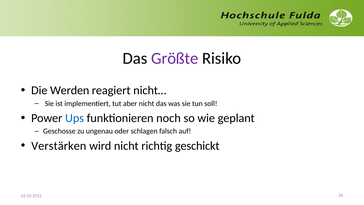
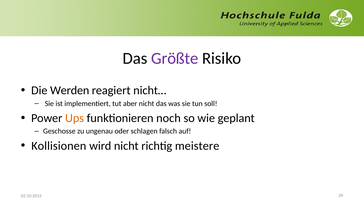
Ups colour: blue -> orange (75, 118)
Verstärken: Verstärken -> Kollisionen (59, 146)
geschickt: geschickt -> meistere (197, 146)
